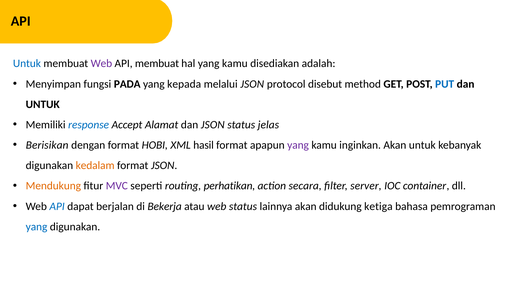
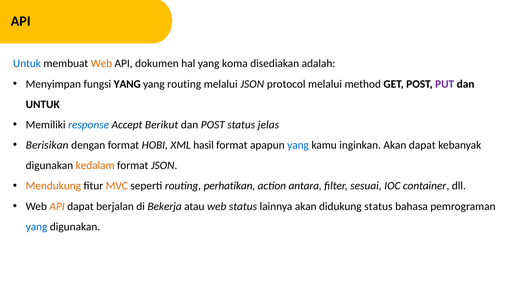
Web colour: purple -> orange (101, 63)
API membuat: membuat -> dokumen (157, 63)
hal yang kamu: kamu -> koma (235, 63)
fungsi PADA: PADA -> YANG (127, 84)
yang kepada: kepada -> routing (184, 84)
protocol disebut: disebut -> melalui (325, 84)
PUT colour: blue -> purple (445, 84)
Alamat: Alamat -> Berikut (162, 125)
dan JSON: JSON -> POST (213, 125)
yang colour: purple -> blue (298, 145)
Akan untuk: untuk -> dapat (422, 145)
MVC colour: purple -> orange (117, 186)
secara: secara -> antara (305, 186)
server: server -> sesuai (366, 186)
API colour: blue -> orange (57, 206)
didukung ketiga: ketiga -> status (378, 206)
